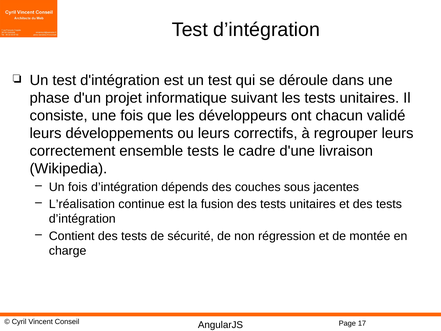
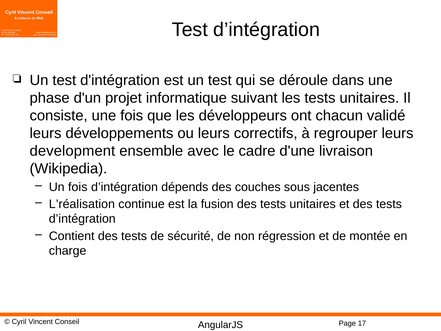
correctement: correctement -> development (72, 151)
ensemble tests: tests -> avec (203, 151)
